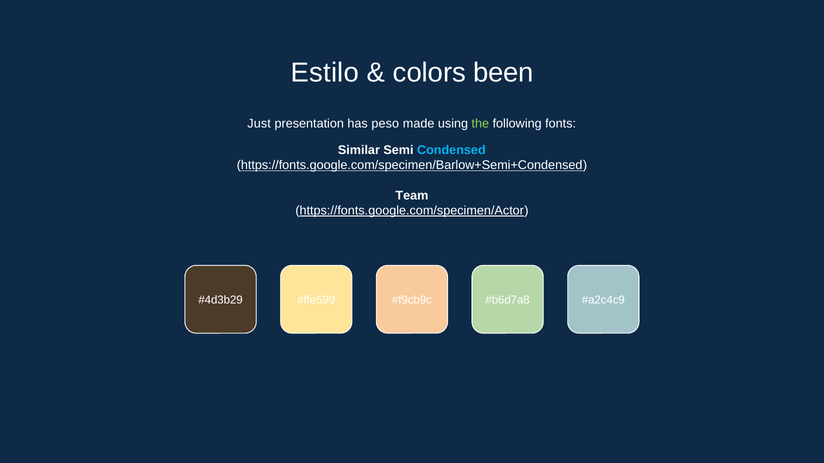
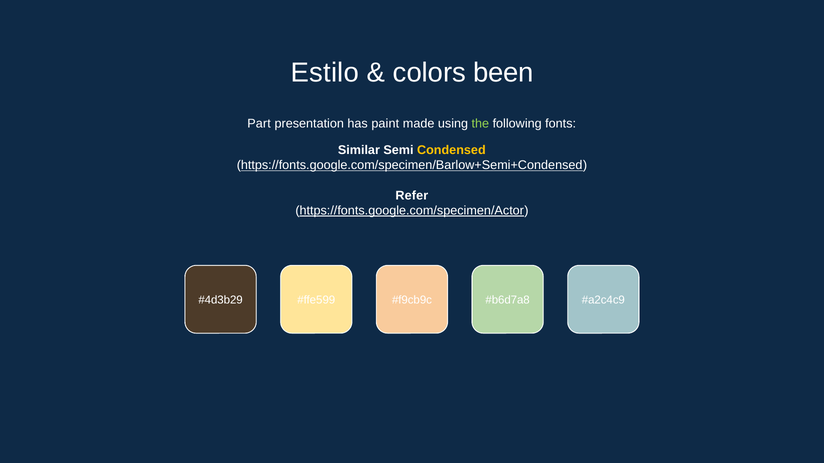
Just: Just -> Part (259, 124)
peso: peso -> paint (385, 124)
Condensed colour: light blue -> yellow (451, 150)
Team: Team -> Refer (412, 196)
